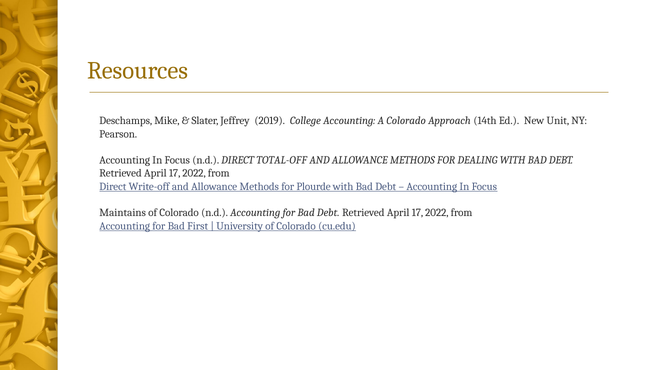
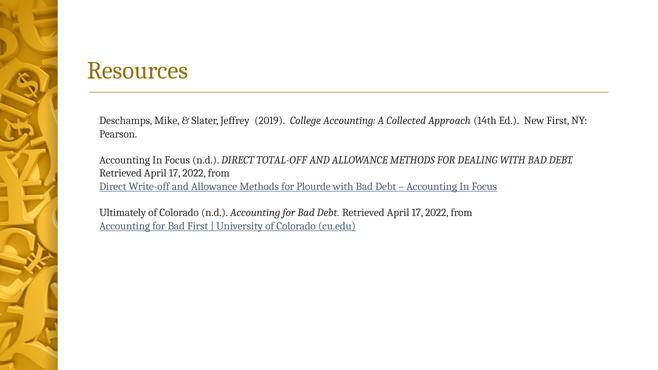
A Colorado: Colorado -> Collected (406, 121)
New Unit: Unit -> First (558, 121)
Maintains: Maintains -> Ultimately (123, 213)
